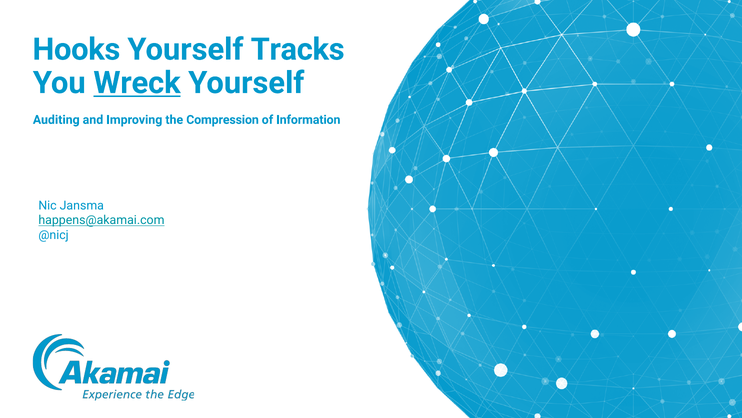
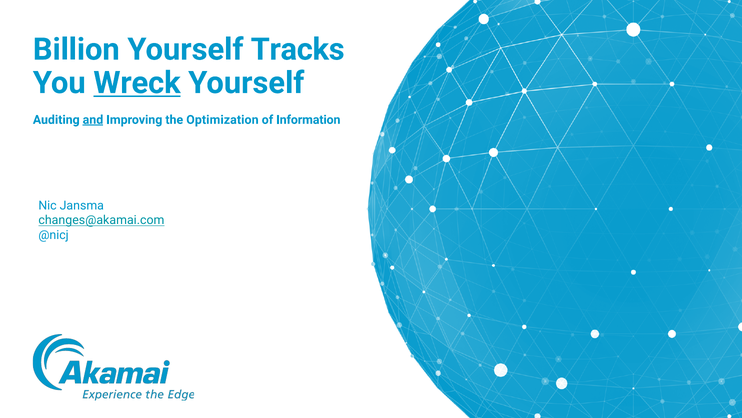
Hooks: Hooks -> Billion (76, 49)
and underline: none -> present (93, 120)
Compression: Compression -> Optimization (222, 120)
happens@akamai.com: happens@akamai.com -> changes@akamai.com (101, 220)
